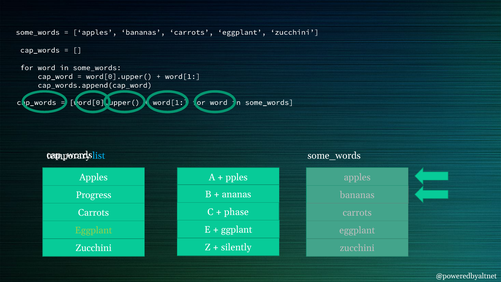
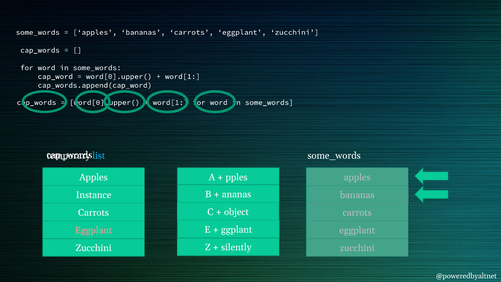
Progress: Progress -> Instance (94, 195)
phase: phase -> object (236, 212)
Eggplant colour: light green -> pink (94, 230)
